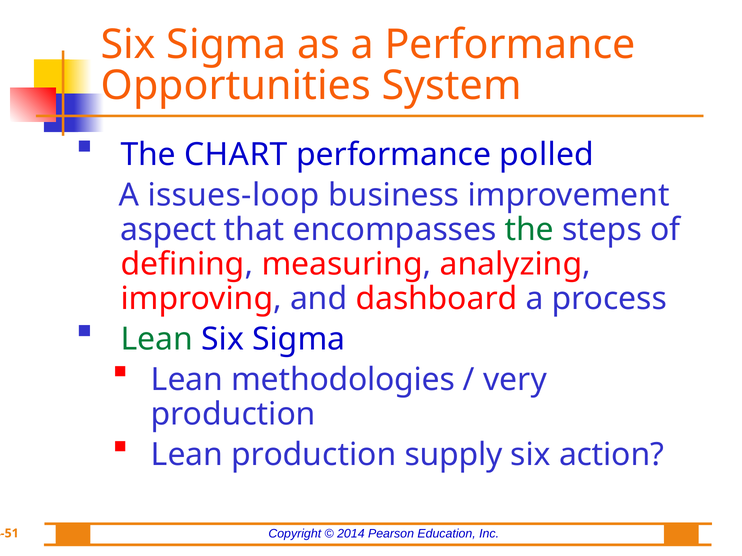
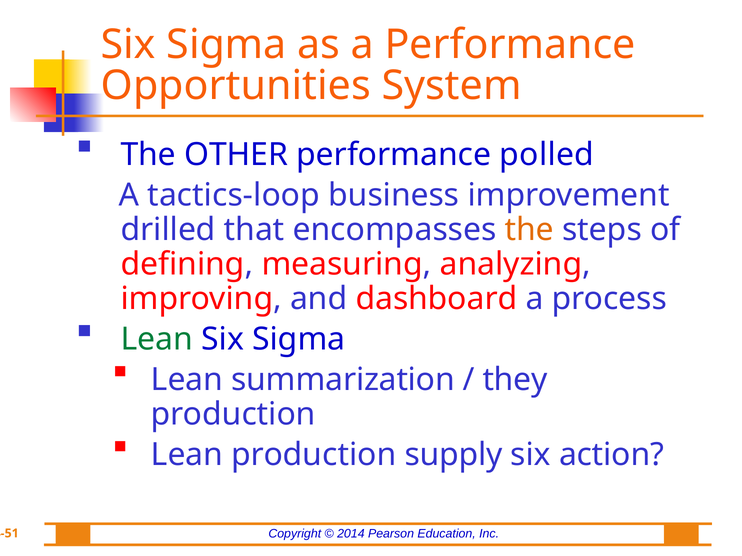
CHART: CHART -> OTHER (236, 155)
issues-loop: issues-loop -> tactics-loop (234, 195)
aspect: aspect -> drilled (168, 230)
the colour: green -> orange (529, 230)
methodologies: methodologies -> summarization (343, 380)
very: very -> they (515, 380)
